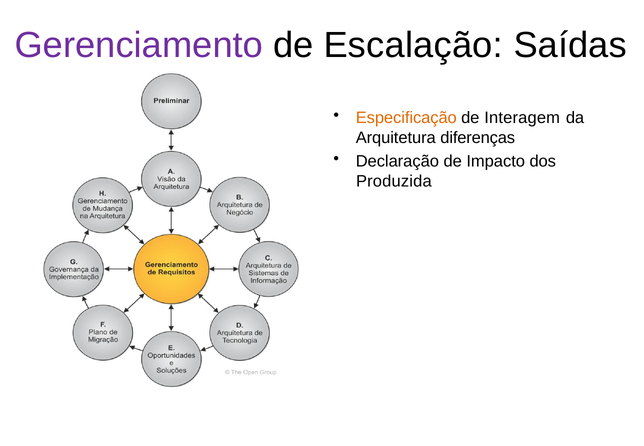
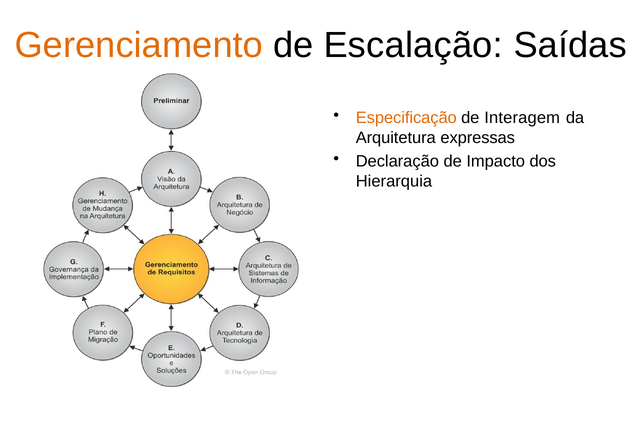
Gerenciamento colour: purple -> orange (139, 45)
diferenças: diferenças -> expressas (478, 137)
Produzida: Produzida -> Hierarquia (394, 181)
